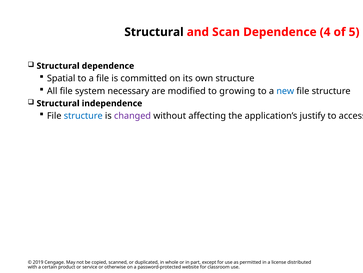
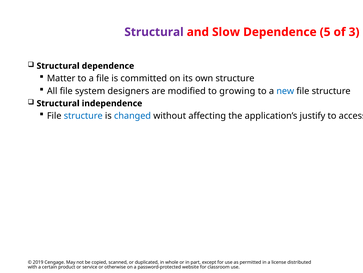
Structural colour: black -> purple (154, 32)
Scan: Scan -> Slow (226, 32)
4: 4 -> 5 (325, 32)
5: 5 -> 3 (354, 32)
Spatial: Spatial -> Matter (61, 78)
necessary: necessary -> designers (128, 91)
changed colour: purple -> blue (132, 116)
